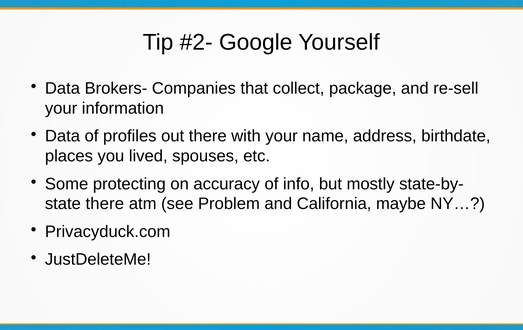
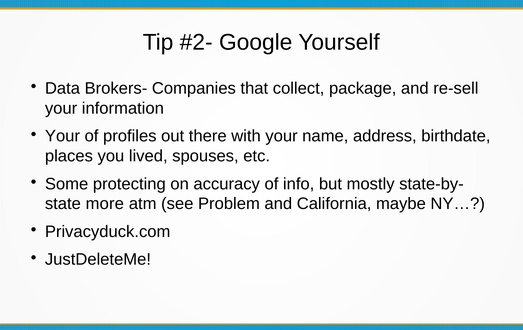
Data: Data -> Your (62, 136)
there: there -> more (105, 204)
